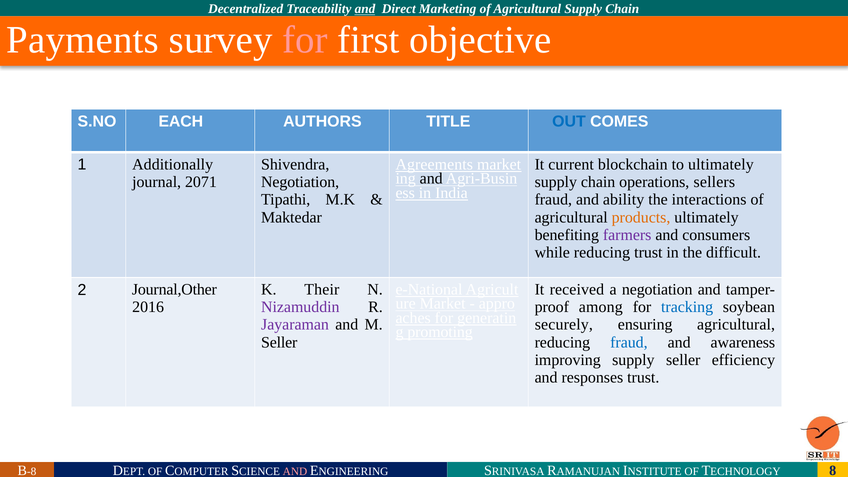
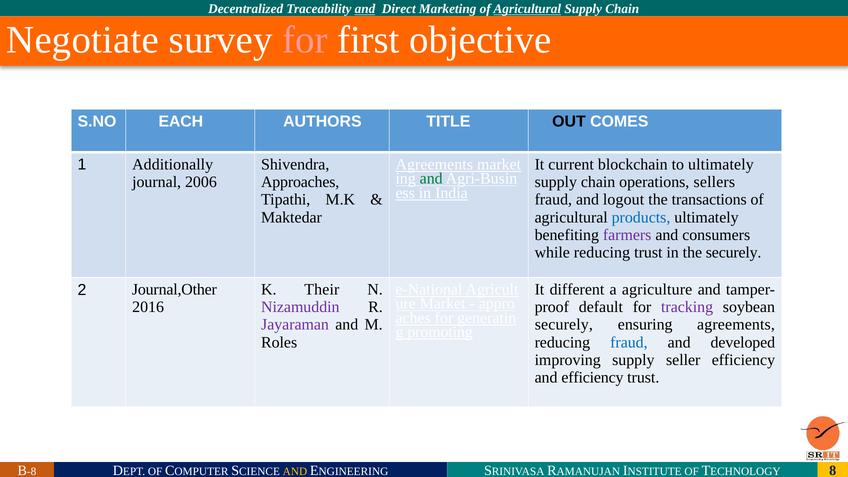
Agricultural underline: none -> present (527, 9)
Payments: Payments -> Negotiate (83, 40)
OUT colour: blue -> black (569, 122)
and colour: black -> green (431, 179)
2071: 2071 -> 2006 (201, 182)
Negotiation: Negotiation -> Approaches (300, 182)
ability: ability -> logout (624, 200)
interactions: interactions -> transactions (709, 200)
products colour: orange -> blue (641, 217)
the difficult: difficult -> securely (734, 253)
received: received -> different (577, 290)
a negotiation: negotiation -> agriculture (657, 290)
among: among -> default (601, 307)
tracking colour: blue -> purple (687, 307)
ensuring agricultural: agricultural -> agreements (736, 325)
Seller: Seller -> Roles (279, 342)
awareness: awareness -> developed (743, 342)
and responses: responses -> efficiency (592, 378)
AND colour: pink -> yellow (295, 471)
